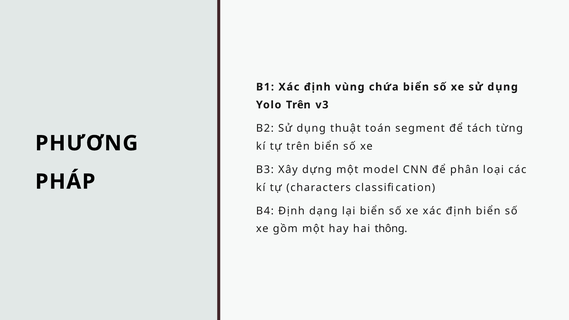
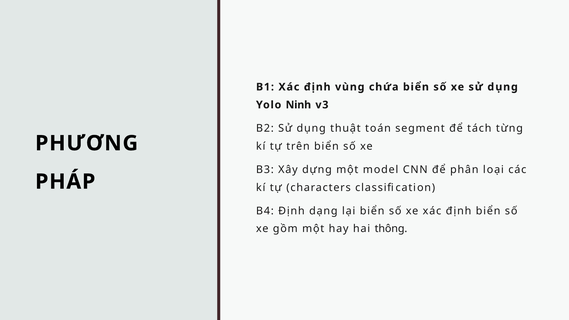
Yolo Trên: Trên -> Ninh (298, 105)
